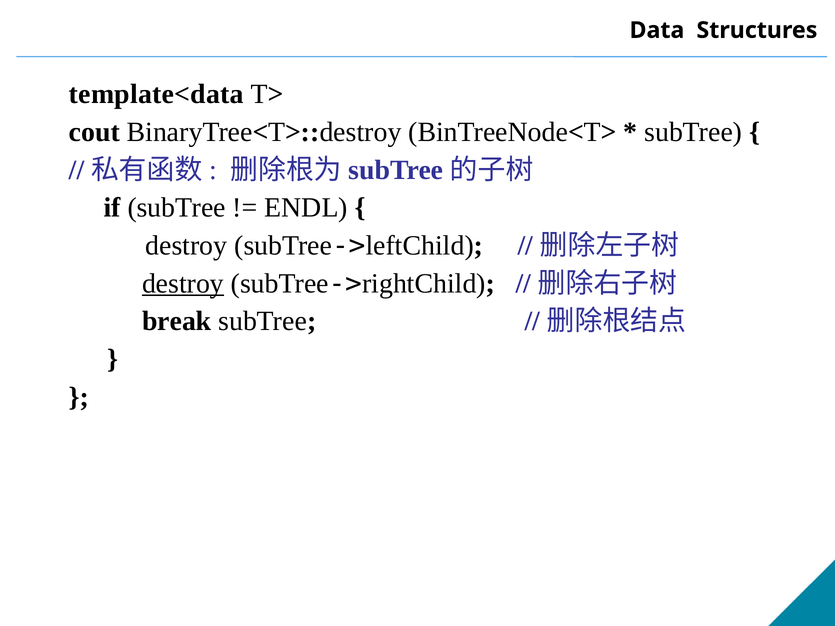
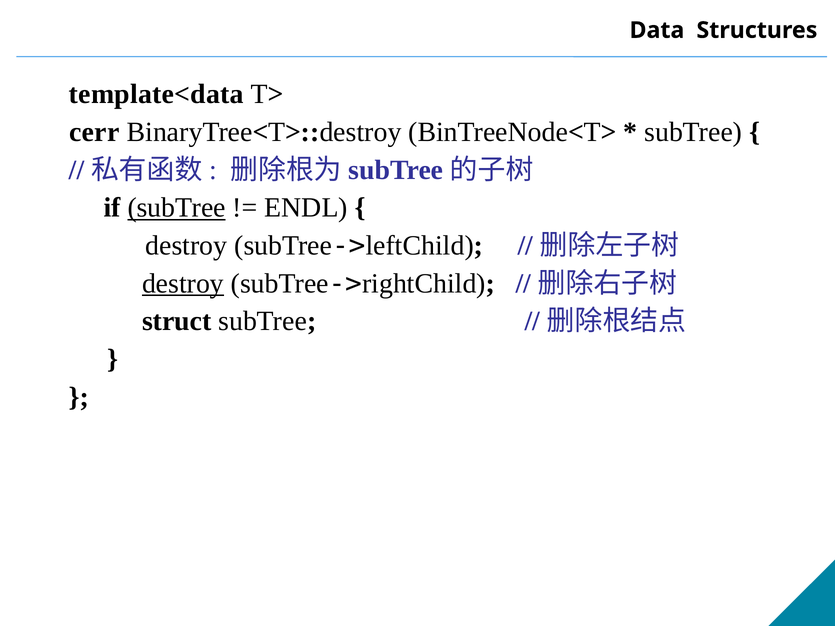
cout: cout -> cerr (94, 132)
subTree underline: none -> present (177, 208)
break: break -> struct (177, 321)
